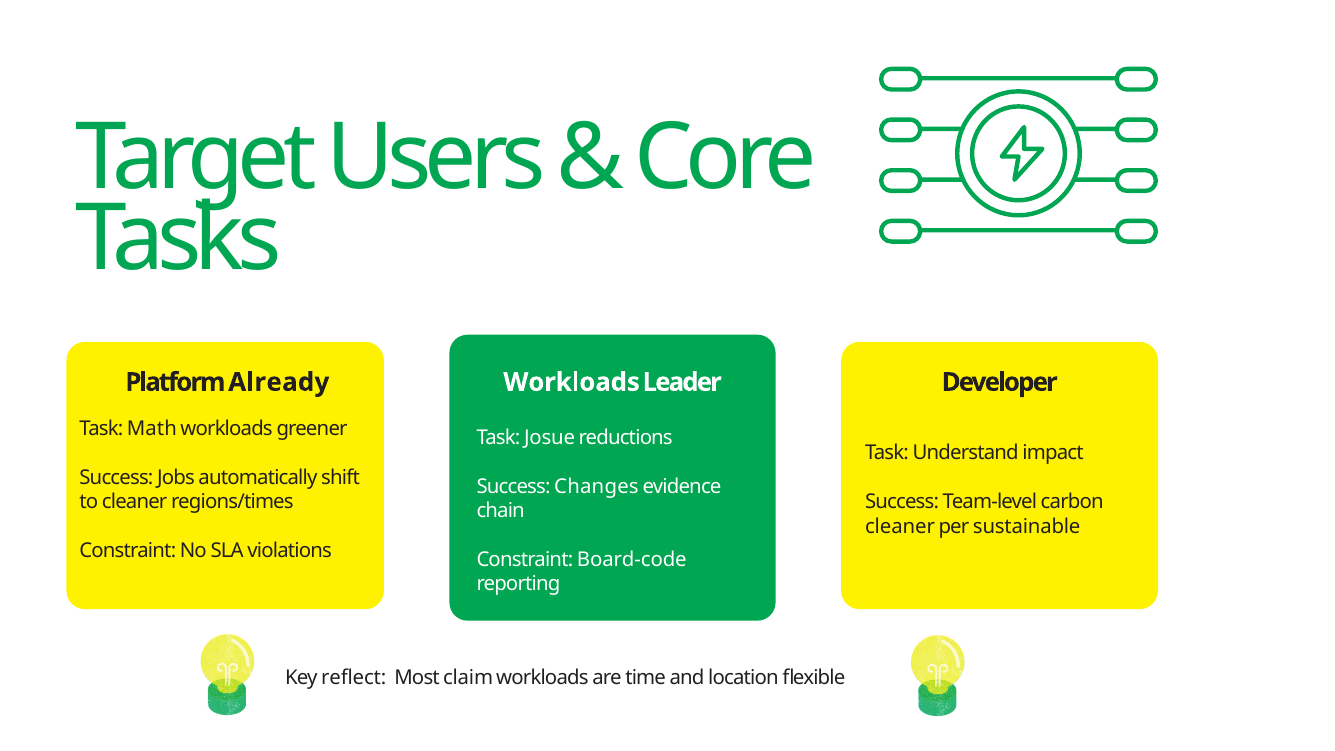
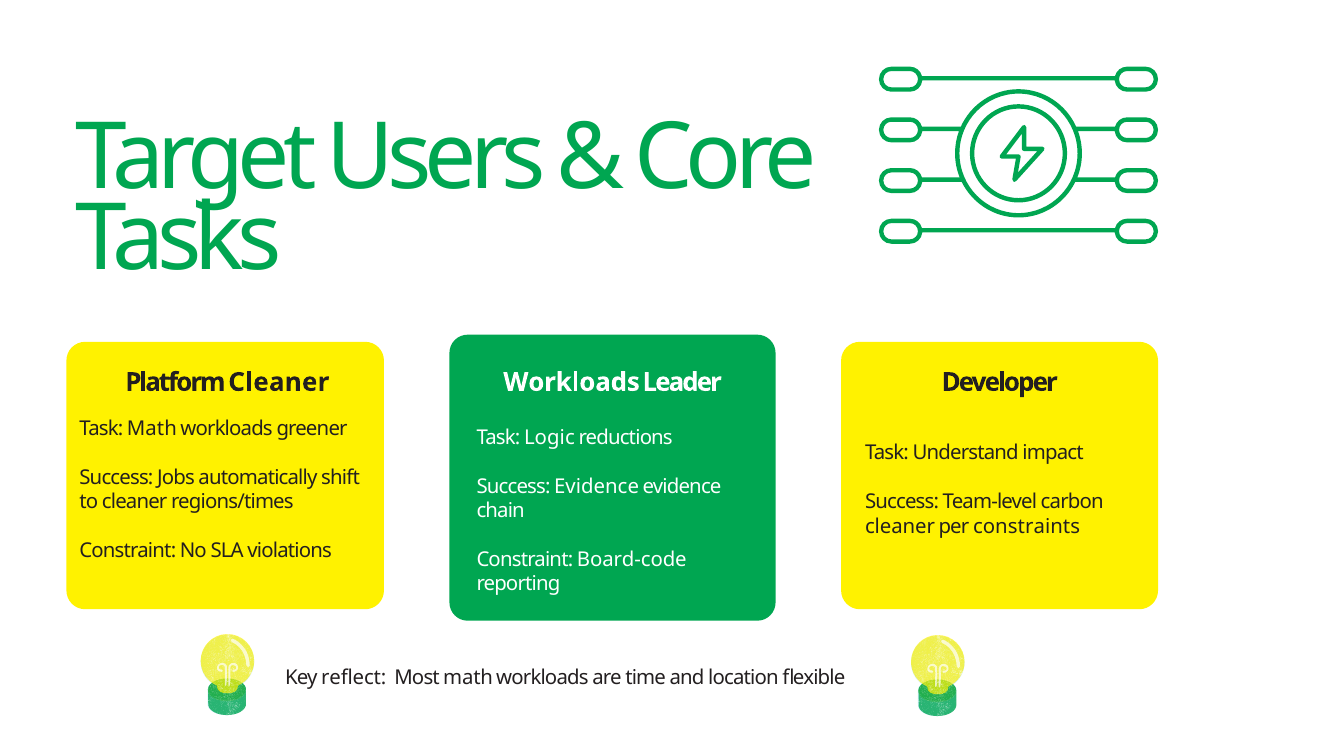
Platform Already: Already -> Cleaner (279, 382)
Josue: Josue -> Logic (549, 437)
Success Changes: Changes -> Evidence (597, 486)
sustainable: sustainable -> constraints (1027, 526)
Most claim: claim -> math (468, 677)
